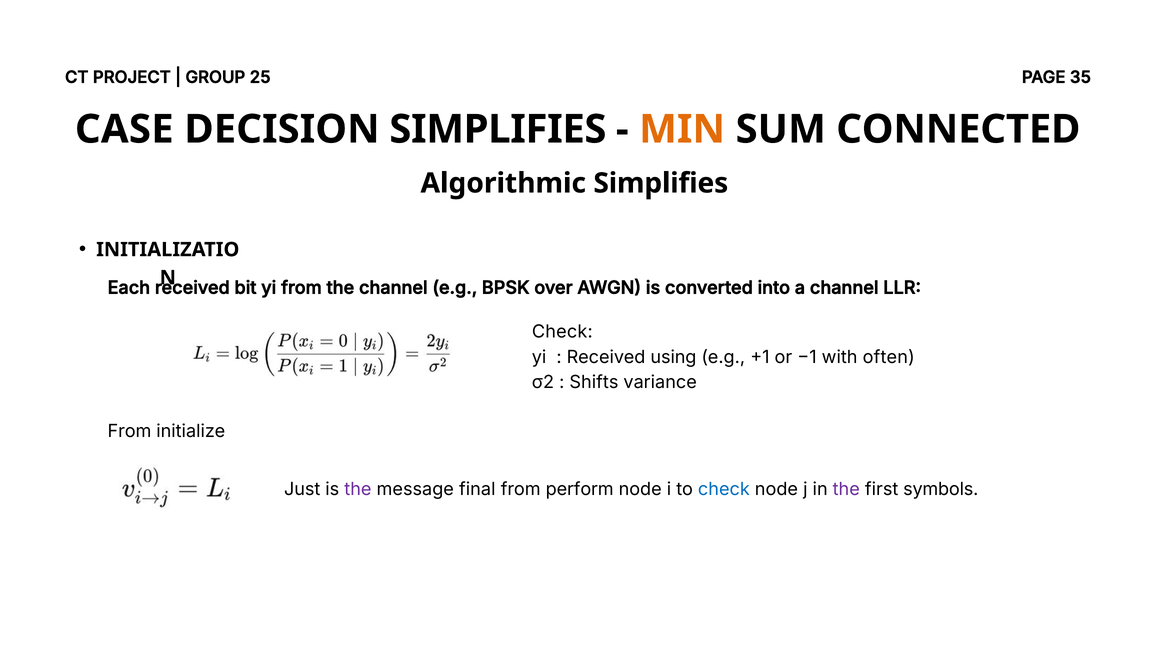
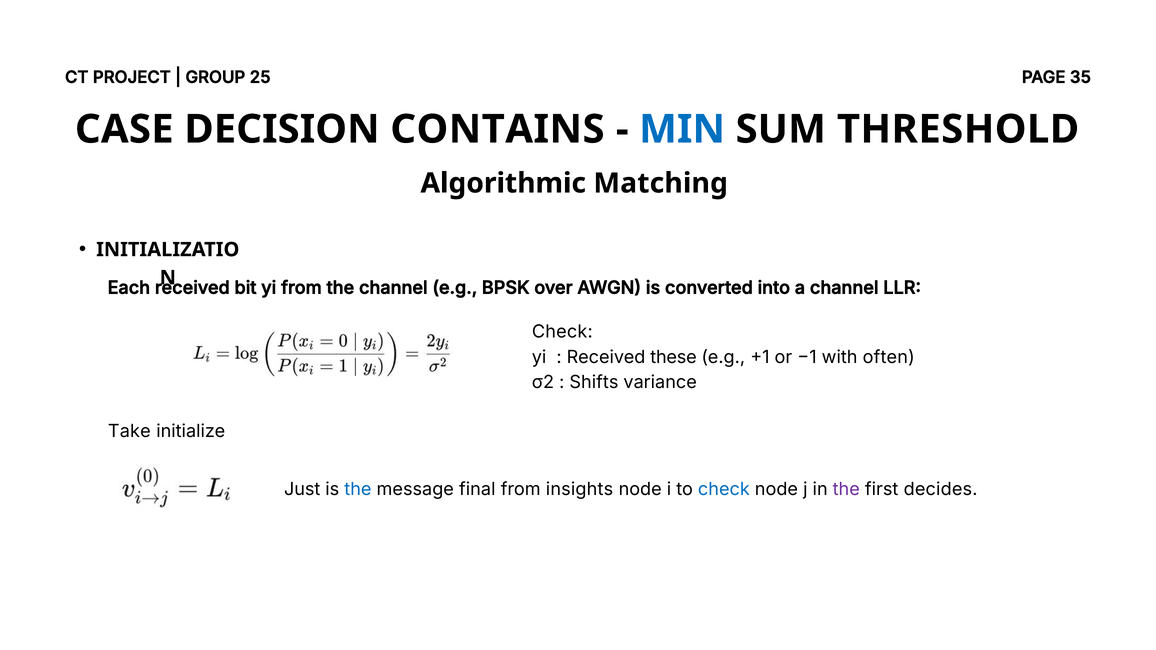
DECISION SIMPLIFIES: SIMPLIFIES -> CONTAINS (497, 129)
MIN colour: orange -> blue (682, 129)
CONNECTED: CONNECTED -> THRESHOLD (958, 129)
Algorithmic Simplifies: Simplifies -> Matching (661, 183)
using: using -> these (673, 357)
From: From -> Take (129, 432)
the colour: purple -> blue (358, 490)
perform: perform -> insights (580, 490)
symbols: symbols -> decides (941, 490)
